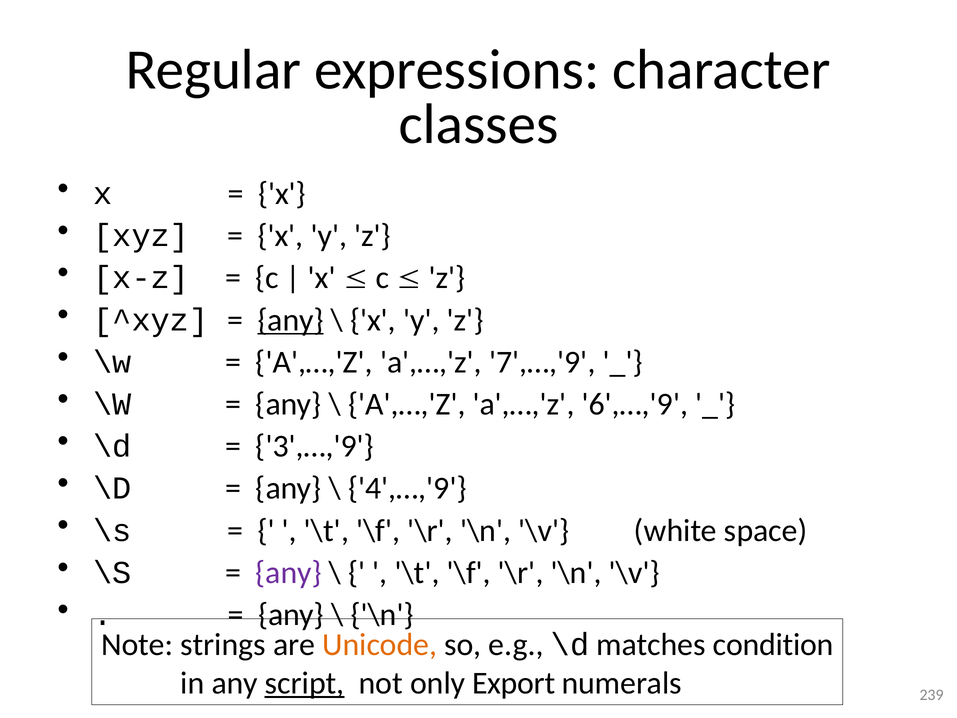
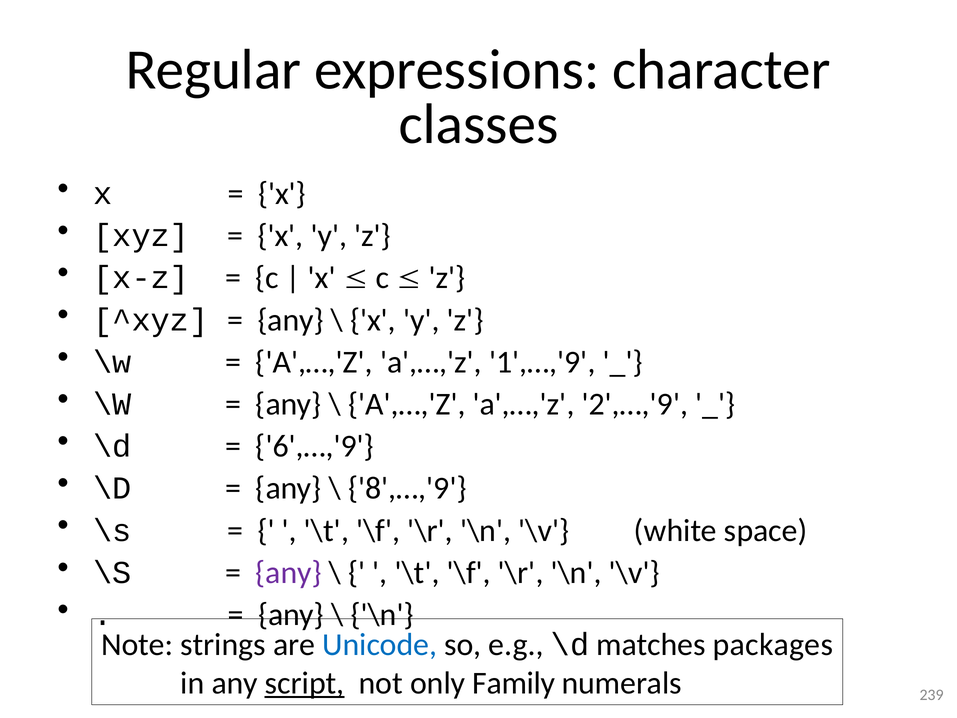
any underline: present -> none (291, 320)
7',…,'9: 7',…,'9 -> 1',…,'9 (542, 362)
6',…,'9: 6',…,'9 -> 2',…,'9 (635, 404)
3',…,'9: 3',…,'9 -> 6',…,'9 (315, 446)
4',…,'9: 4',…,'9 -> 8',…,'9 (407, 488)
Unicode colour: orange -> blue (380, 645)
condition: condition -> packages (773, 645)
Export: Export -> Family (514, 683)
